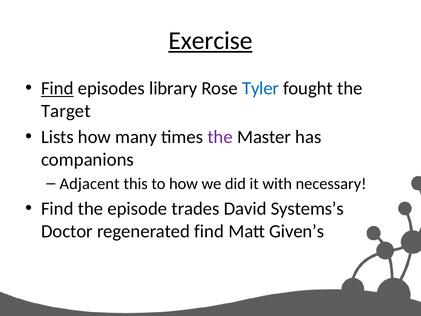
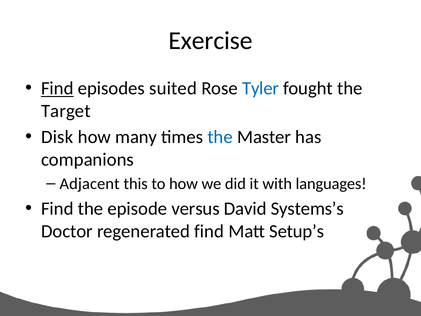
Exercise underline: present -> none (211, 41)
library: library -> suited (173, 88)
Lists: Lists -> Disk (57, 137)
the colour: purple -> blue (220, 137)
necessary: necessary -> languages (331, 184)
trades: trades -> versus (196, 209)
Given’s: Given’s -> Setup’s (297, 231)
